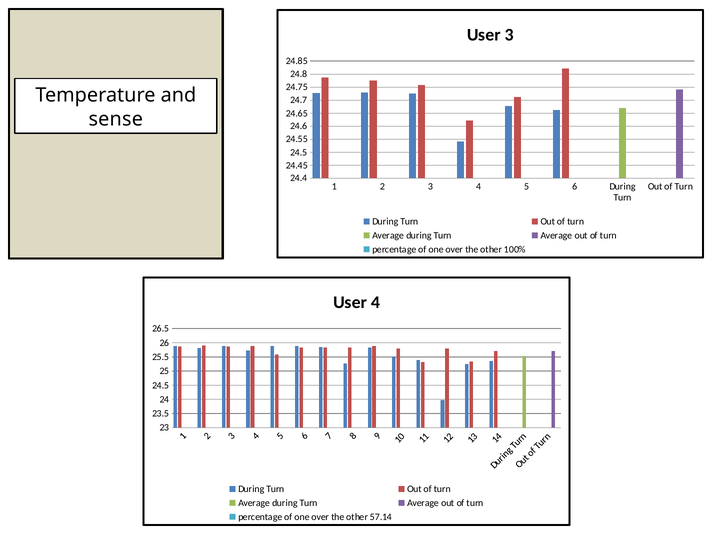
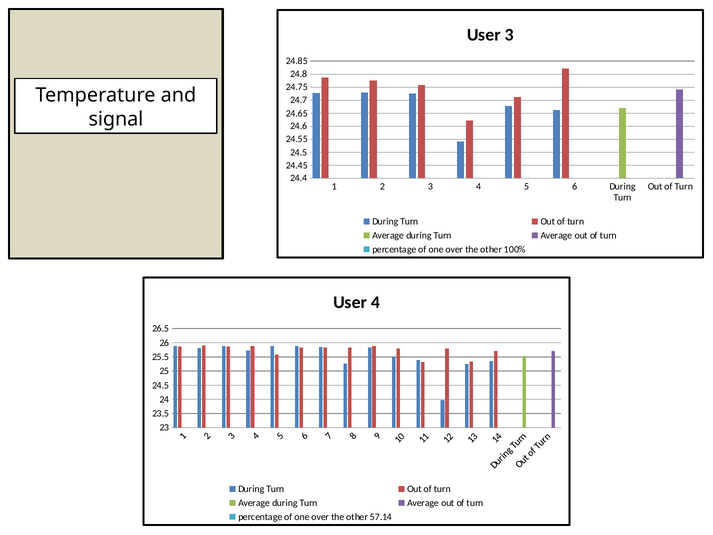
sense: sense -> signal (116, 119)
